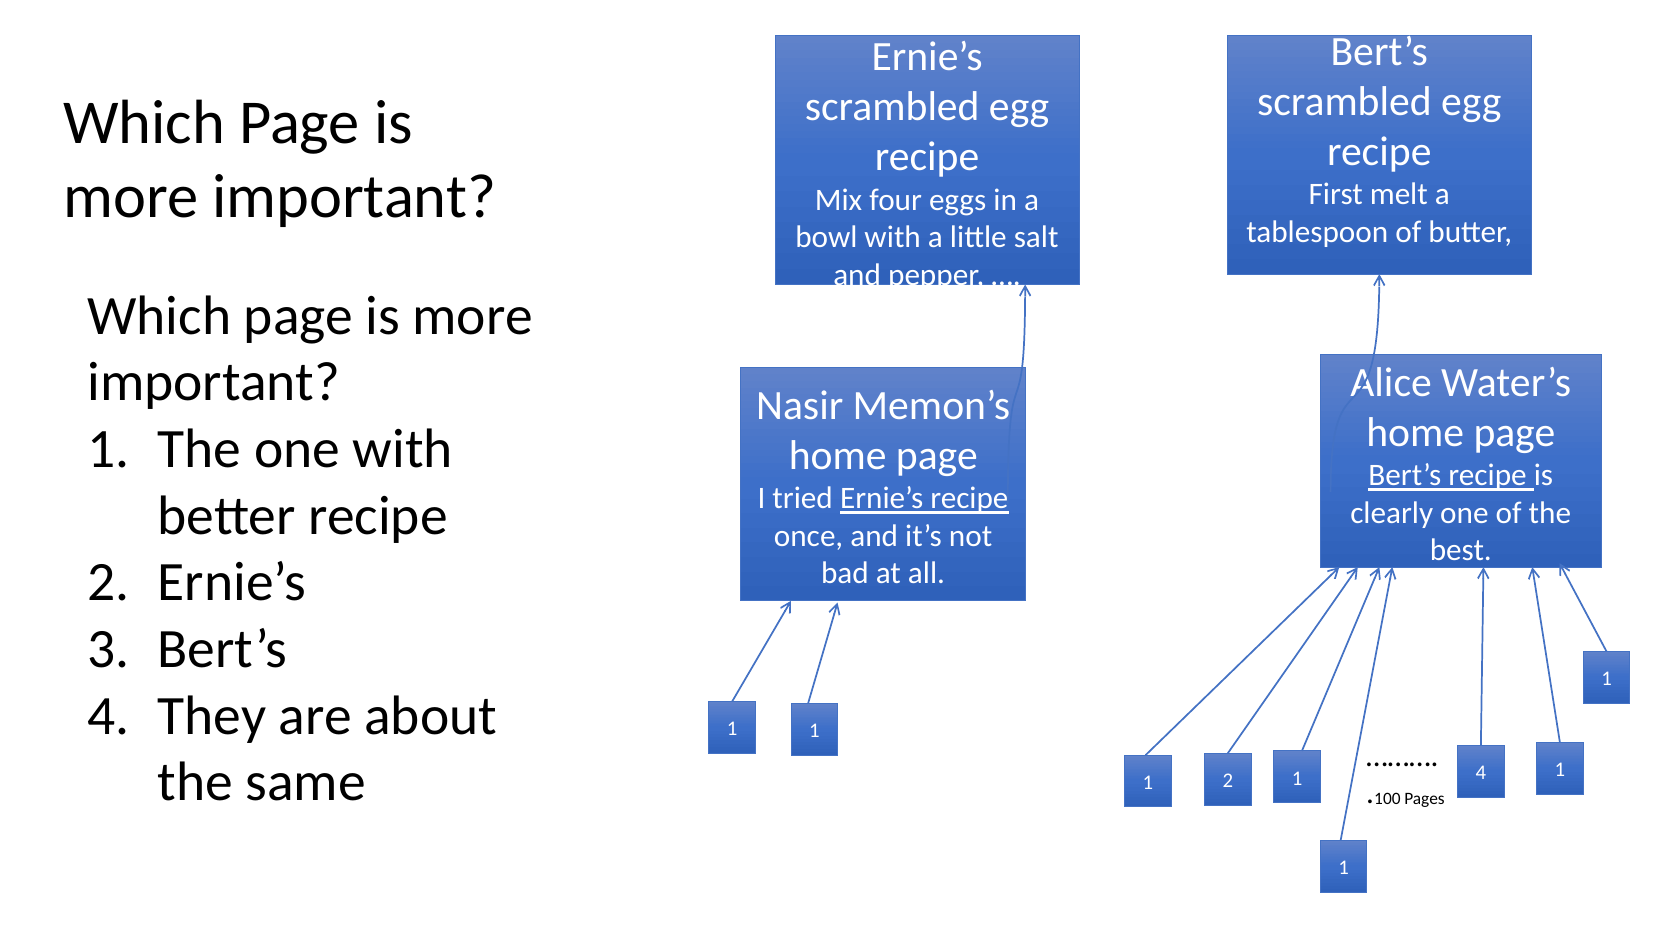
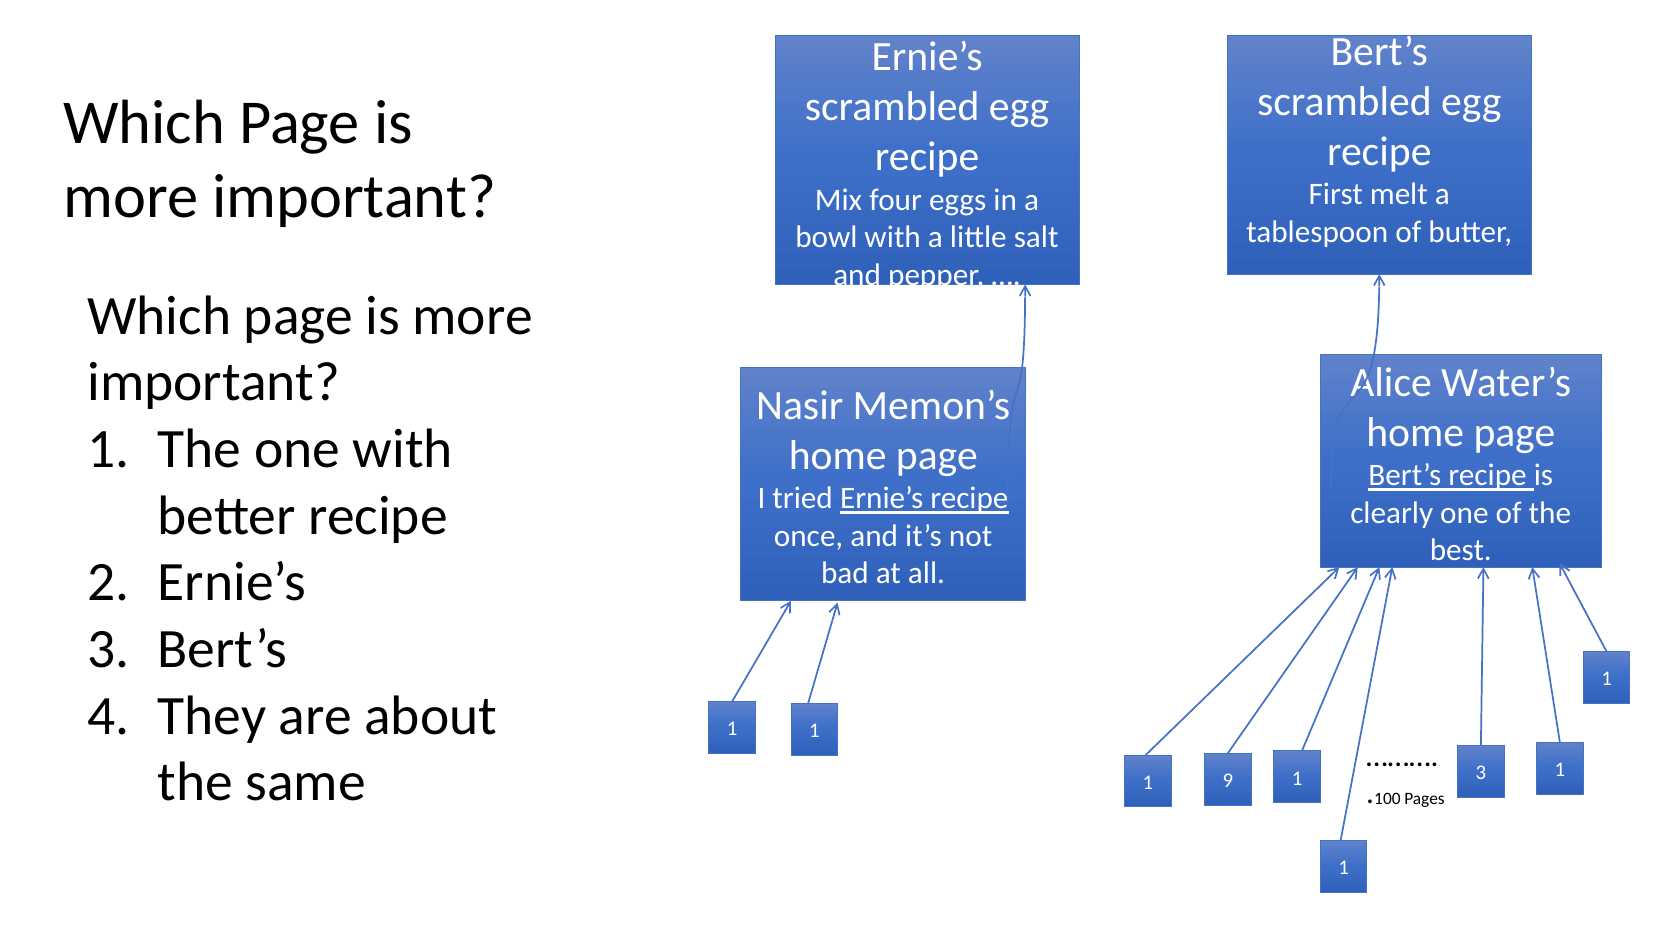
1 2: 2 -> 9 (1228, 781)
1 4: 4 -> 3 (1481, 773)
